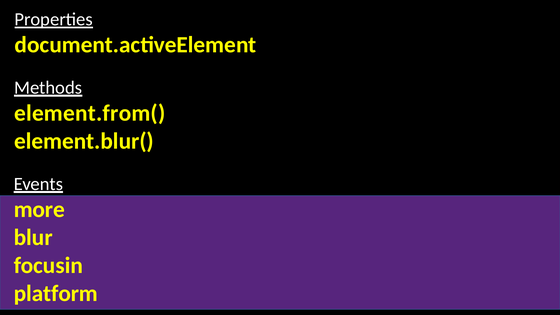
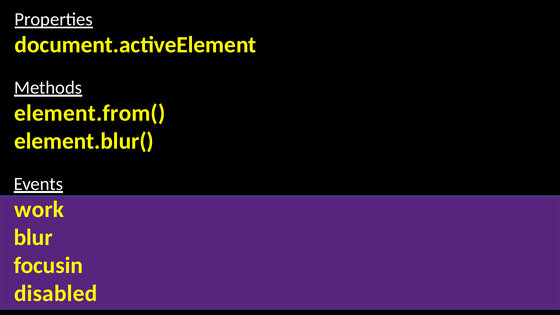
more: more -> work (39, 209)
platform: platform -> disabled (56, 293)
